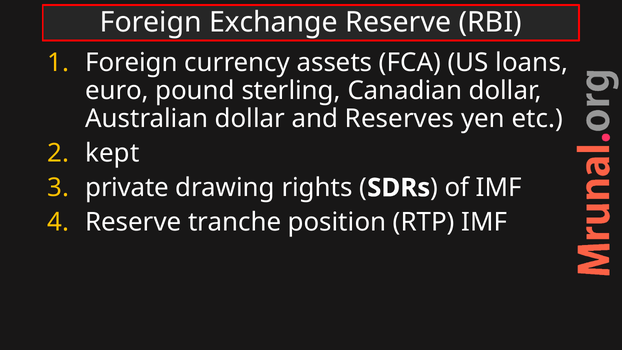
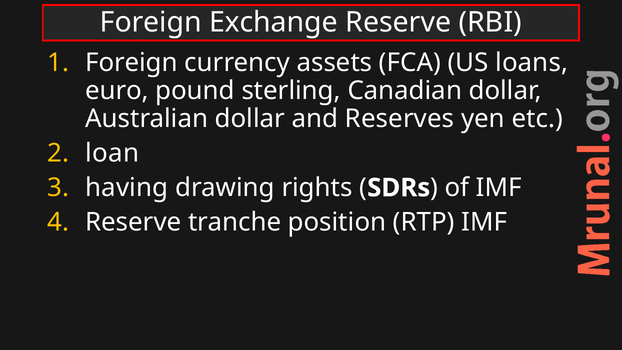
kept: kept -> loan (112, 153)
private: private -> having (127, 188)
